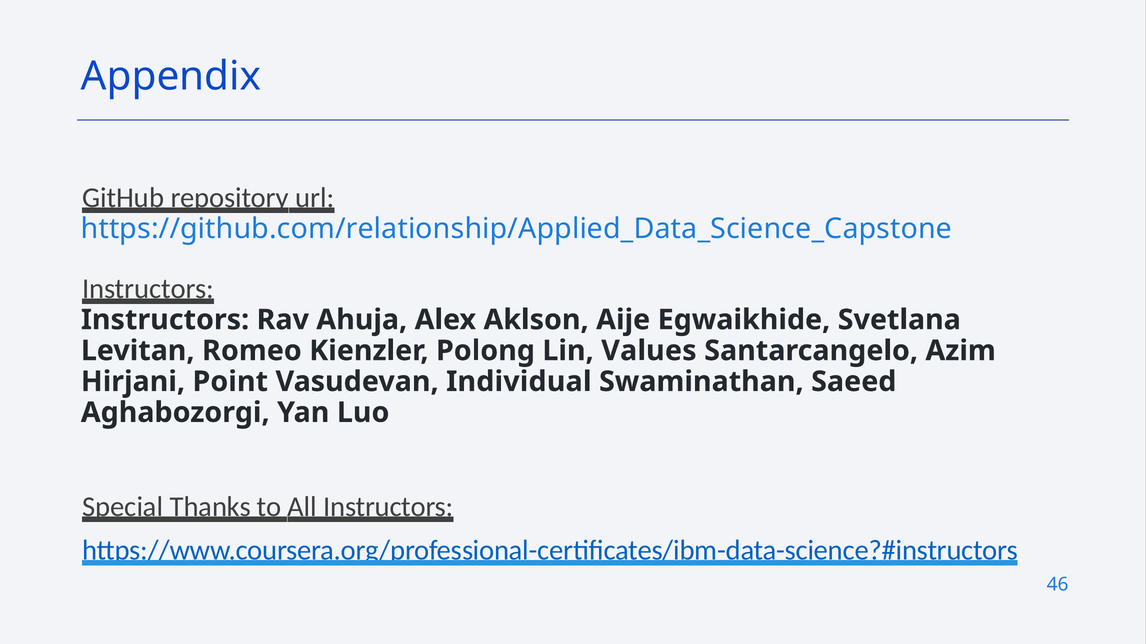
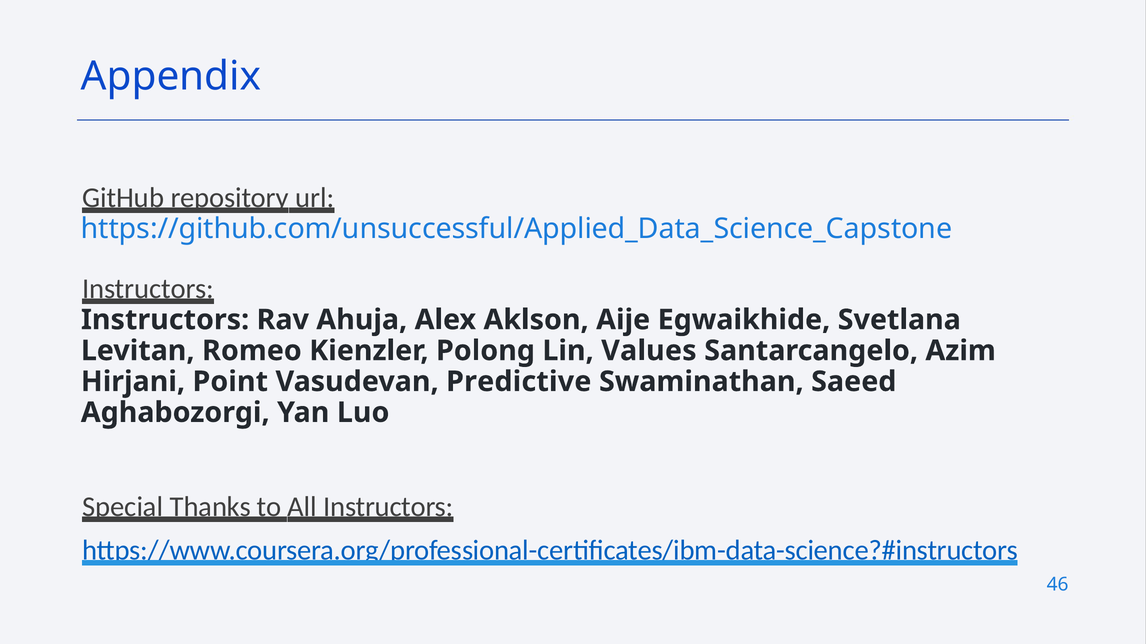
https://github.com/relationship/Applied_Data_Science_Capstone: https://github.com/relationship/Applied_Data_Science_Capstone -> https://github.com/unsuccessful/Applied_Data_Science_Capstone (517, 229)
Individual: Individual -> Predictive (519, 382)
